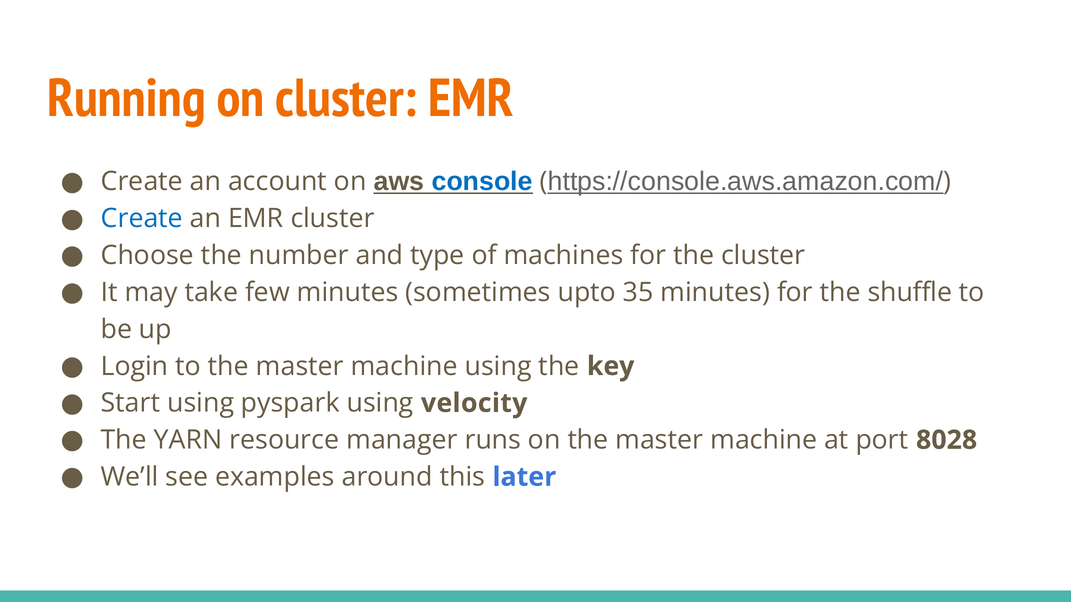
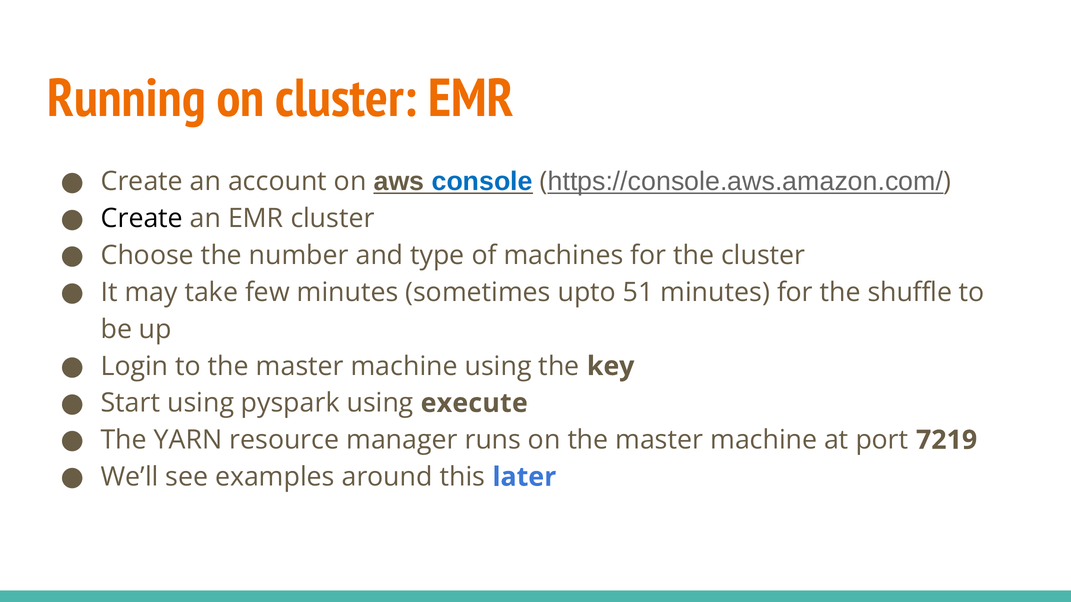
Create colour: blue -> black (142, 219)
35: 35 -> 51 (638, 293)
velocity: velocity -> execute (474, 403)
8028: 8028 -> 7219 (947, 440)
